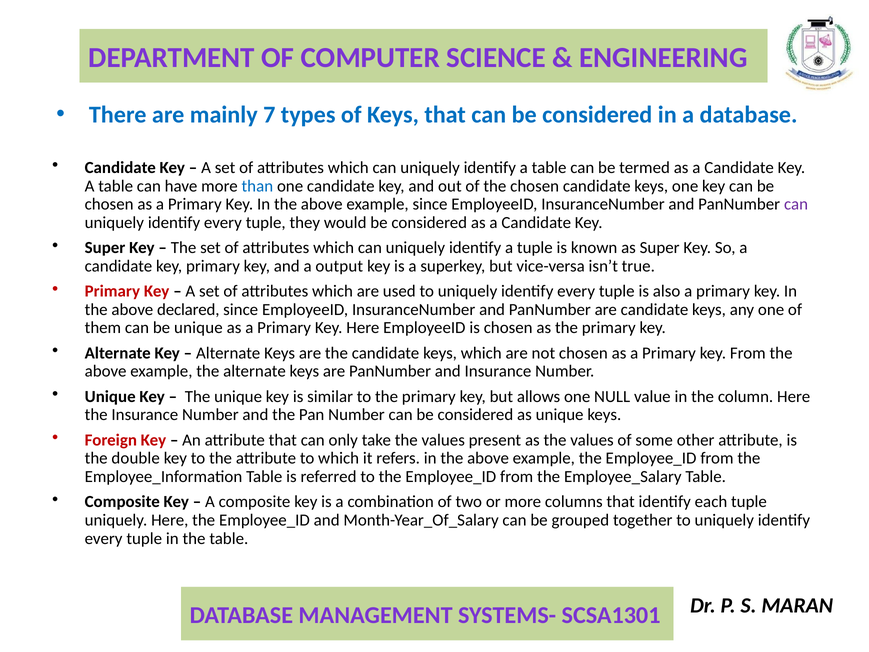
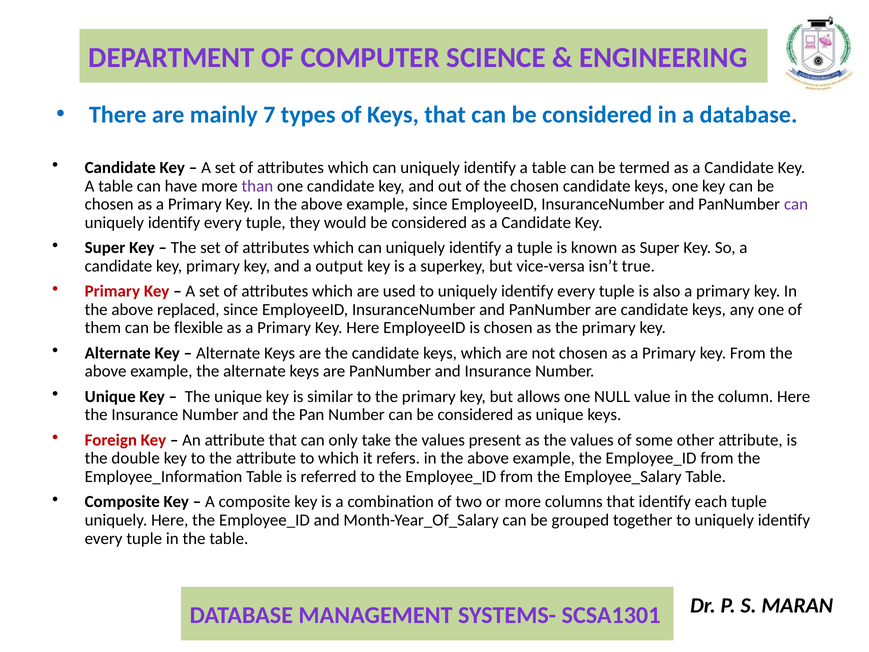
than colour: blue -> purple (257, 186)
declared: declared -> replaced (188, 310)
be unique: unique -> flexible (199, 328)
